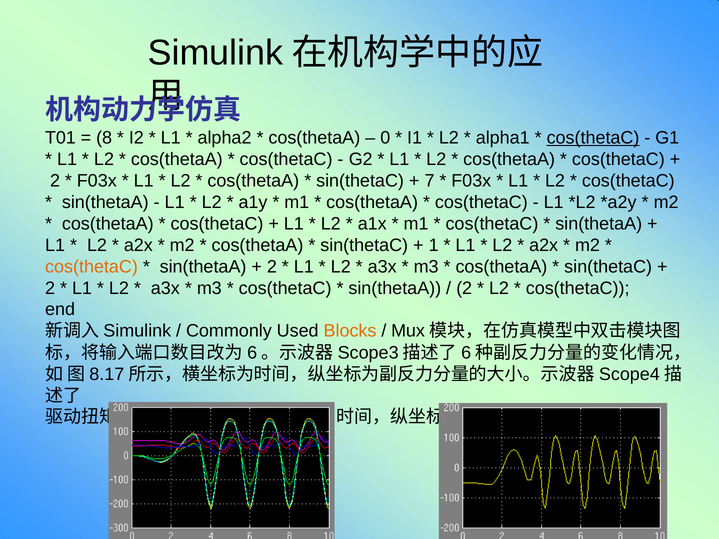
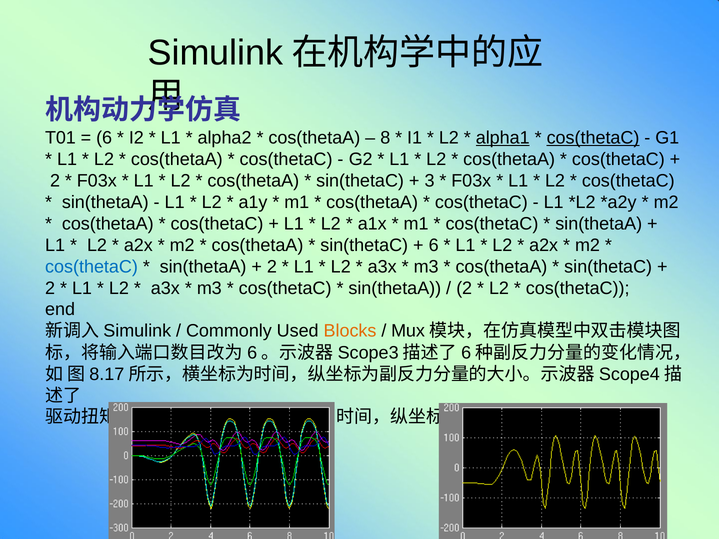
8: 8 -> 6 (104, 138)
0: 0 -> 8 (385, 138)
alpha1 underline: none -> present (503, 138)
7: 7 -> 3 (430, 181)
1: 1 -> 6 (434, 246)
cos(thetaC colour: orange -> blue (92, 267)
